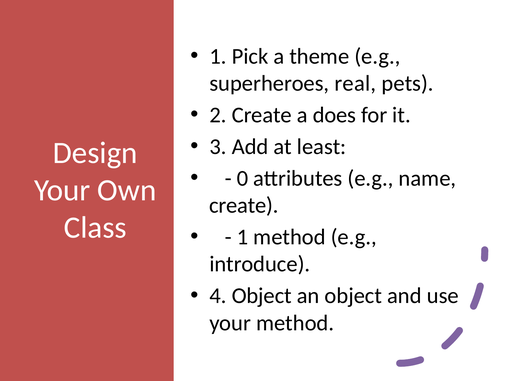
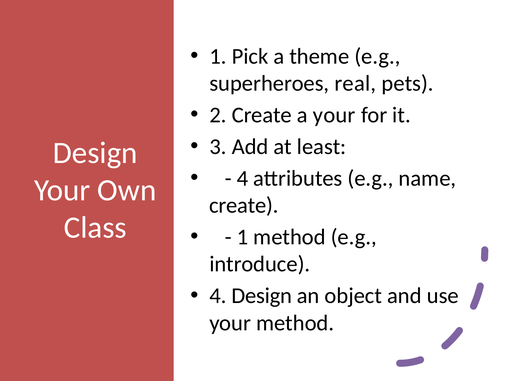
a does: does -> your (334, 115)
0: 0 -> 4 (242, 178)
4 Object: Object -> Design (262, 296)
